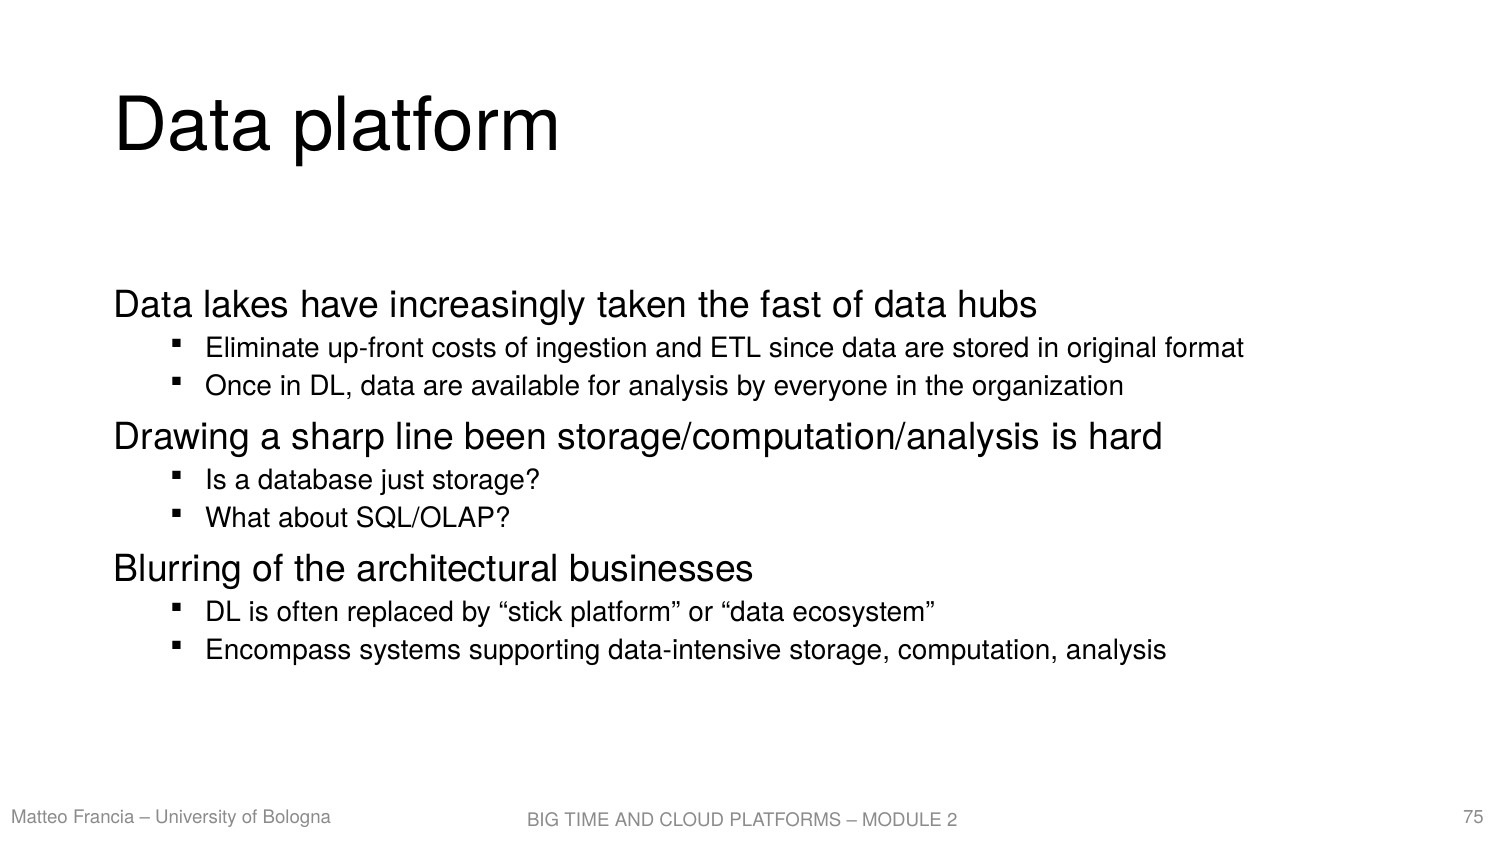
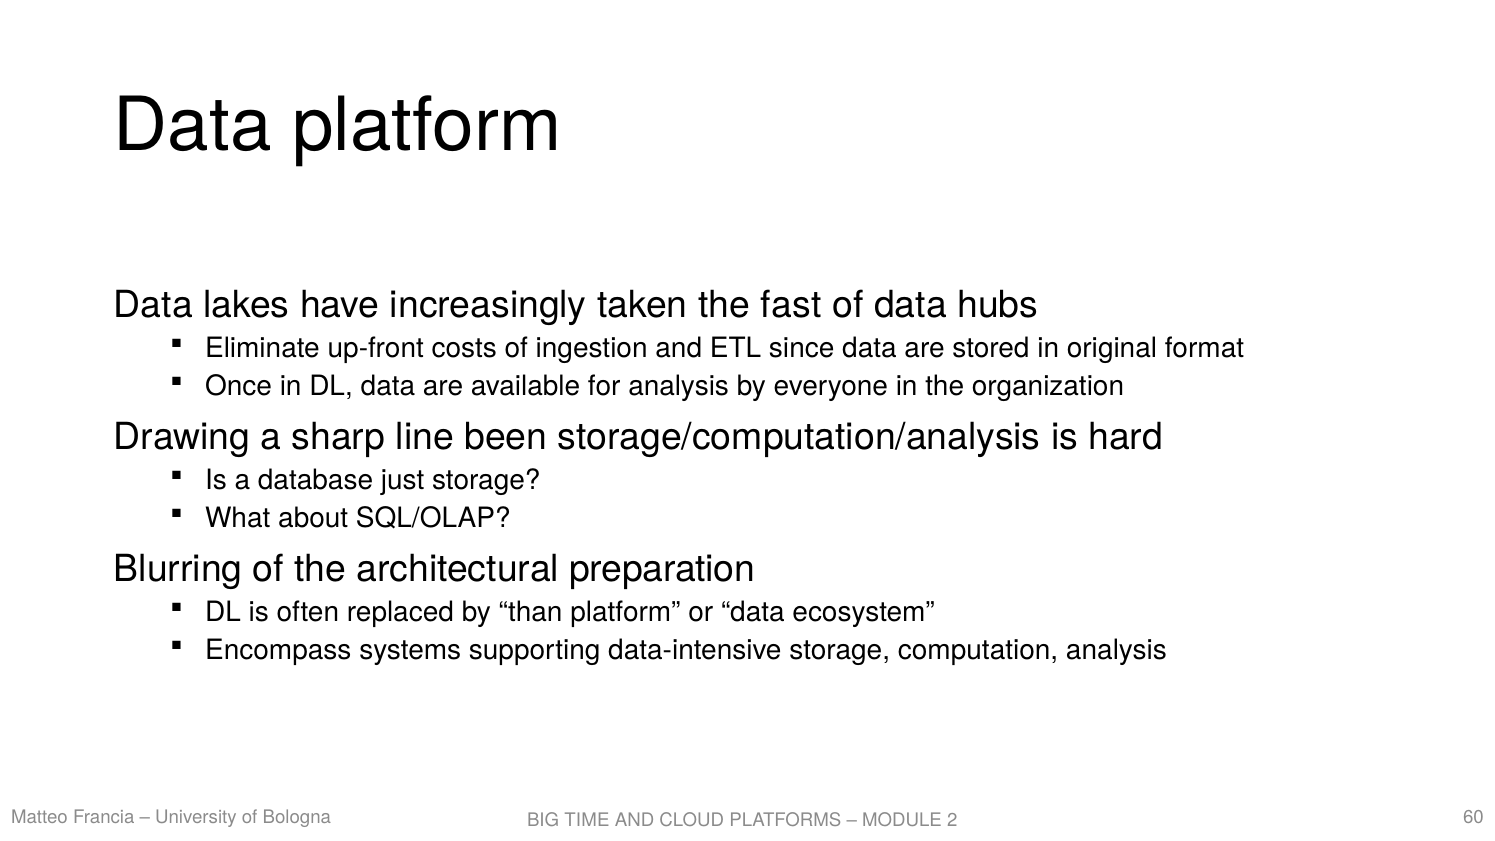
businesses: businesses -> preparation (662, 569)
stick: stick -> than (531, 612)
75: 75 -> 60 (1473, 818)
